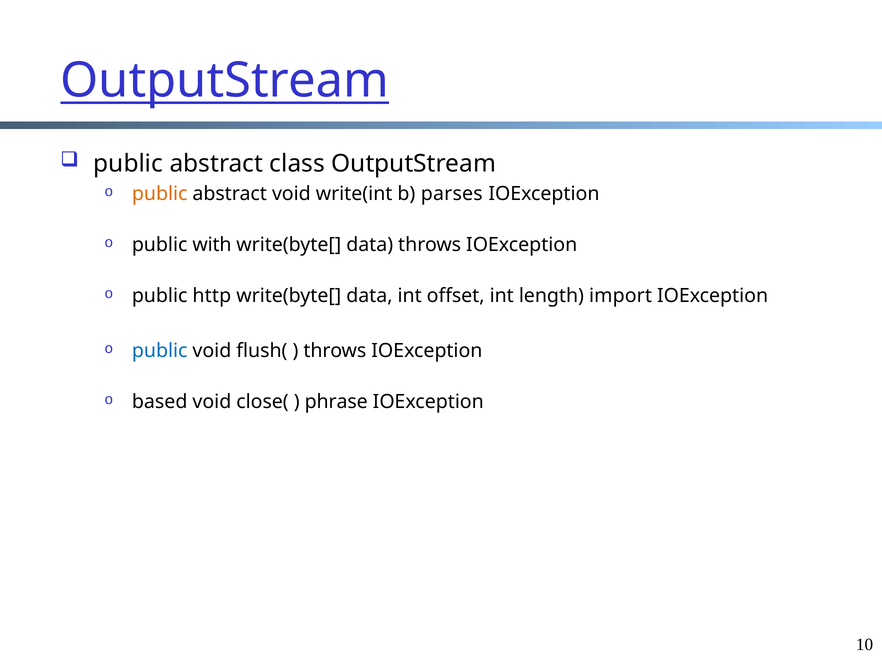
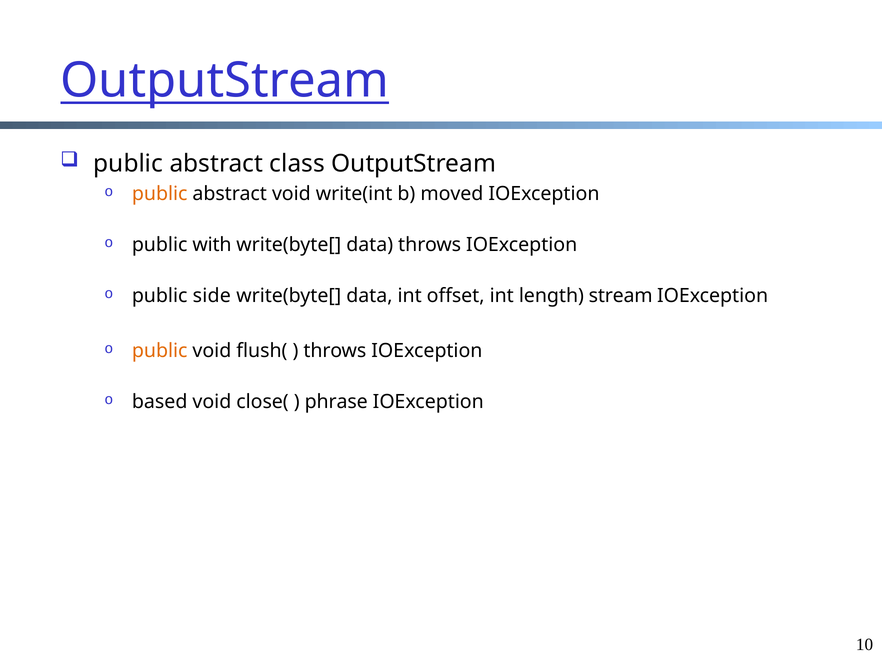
parses: parses -> moved (452, 194)
http: http -> side (212, 295)
import: import -> stream (621, 295)
public colour: blue -> orange (160, 350)
